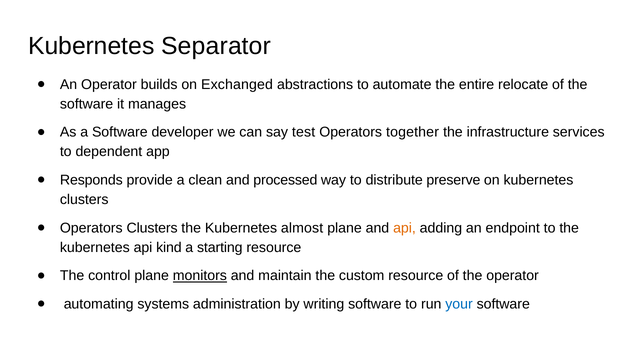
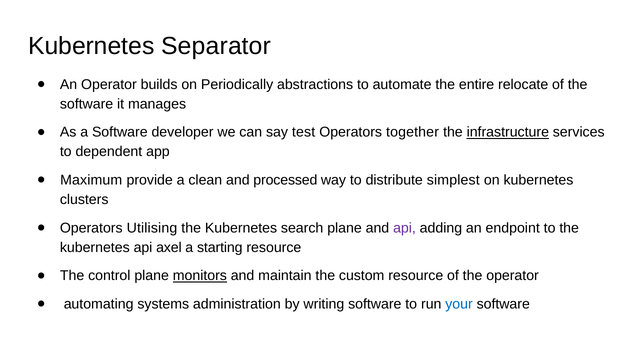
Exchanged: Exchanged -> Periodically (237, 85)
infrastructure underline: none -> present (508, 132)
Responds: Responds -> Maximum (91, 180)
preserve: preserve -> simplest (453, 180)
Operators Clusters: Clusters -> Utilising (152, 228)
almost: almost -> search (302, 228)
api colour: orange -> purple (404, 228)
kind: kind -> axel (169, 248)
